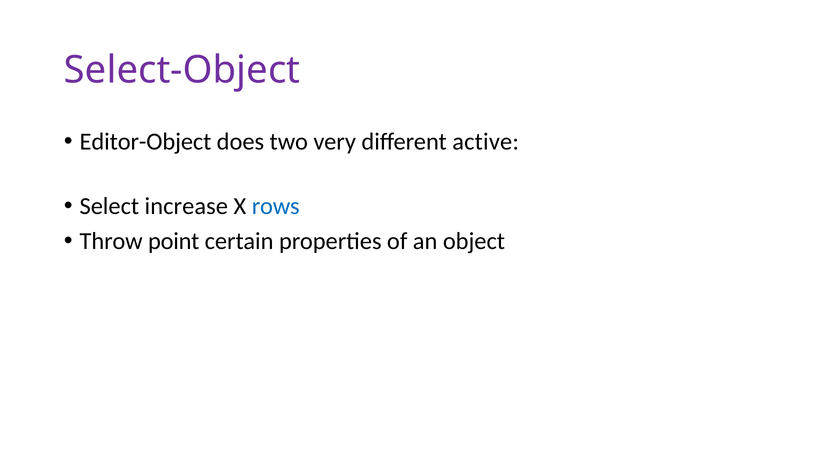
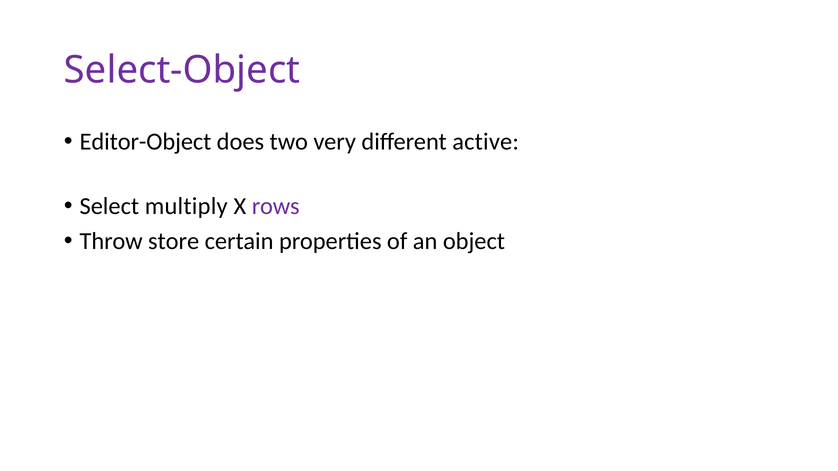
increase: increase -> multiply (186, 206)
rows colour: blue -> purple (276, 206)
point: point -> store (174, 241)
